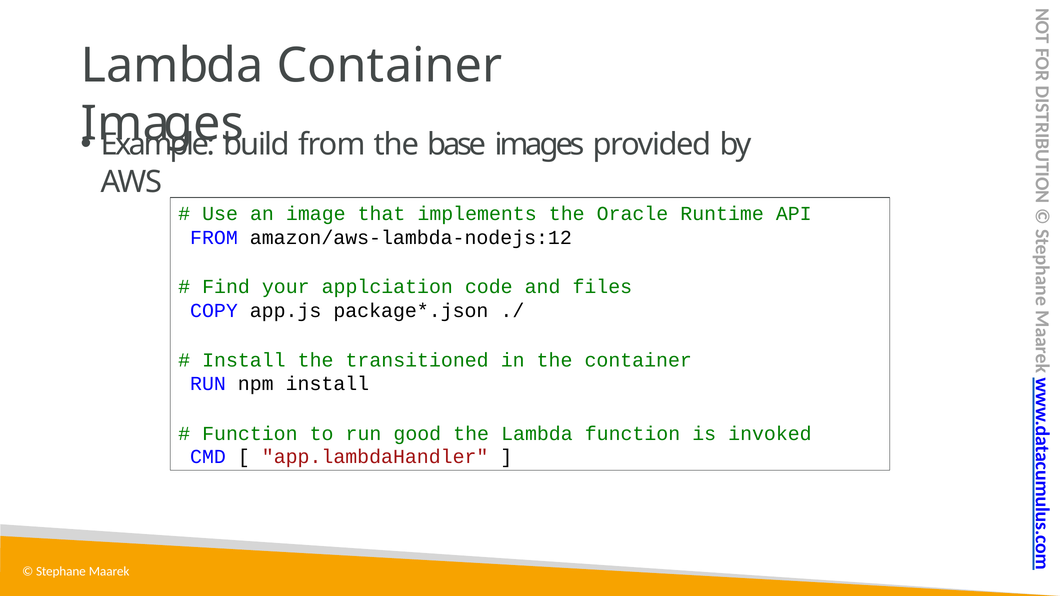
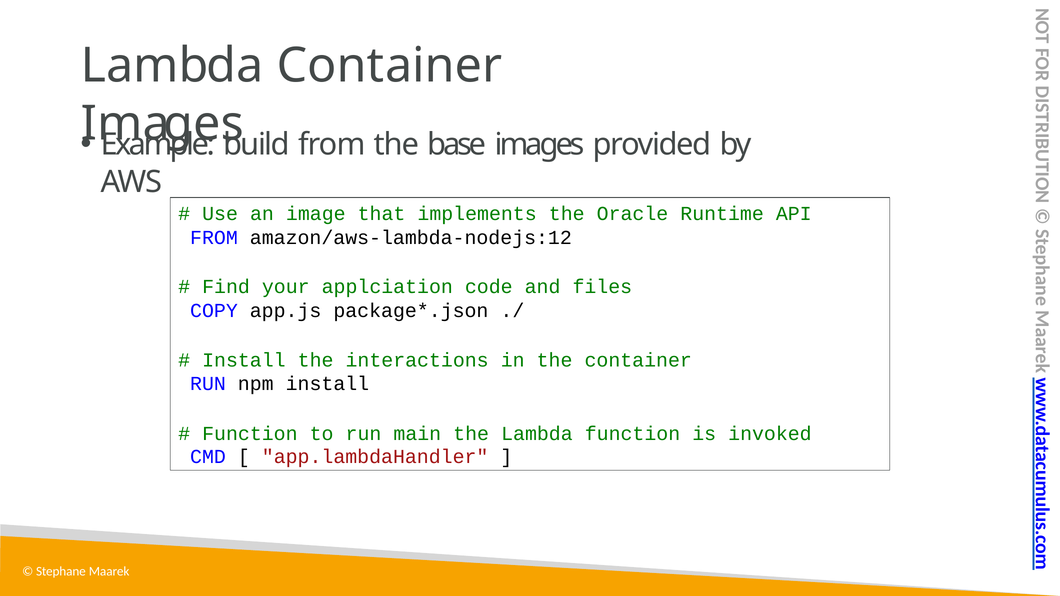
transitioned: transitioned -> interactions (417, 361)
good: good -> main (417, 434)
